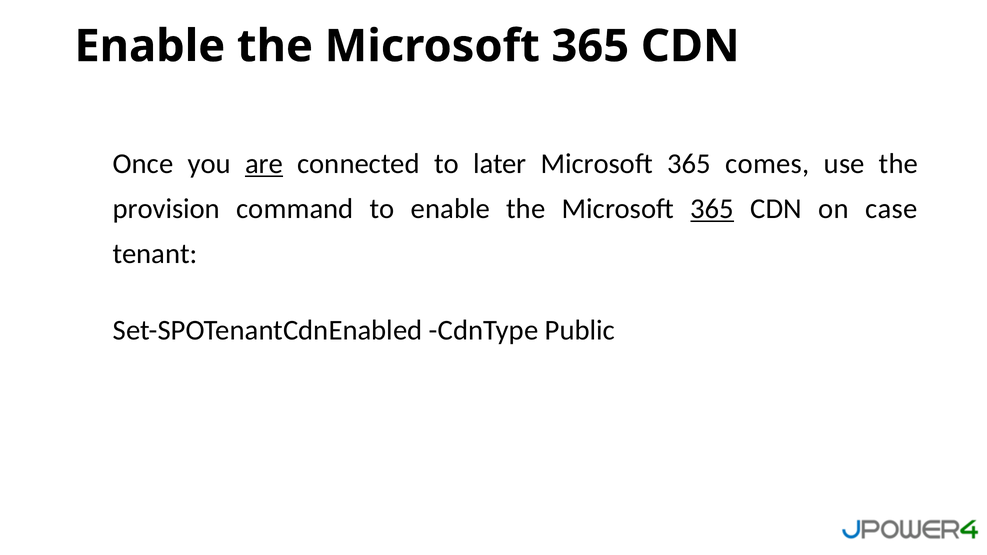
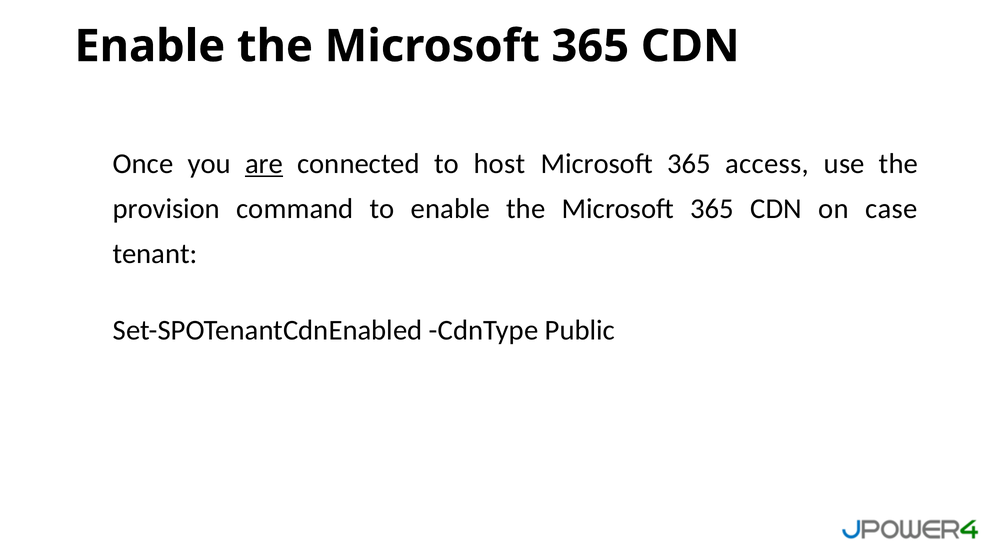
later: later -> host (500, 164)
comes: comes -> access (767, 164)
365 underline: present -> none (712, 209)
